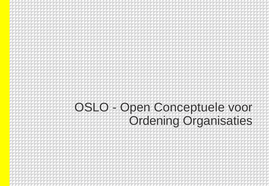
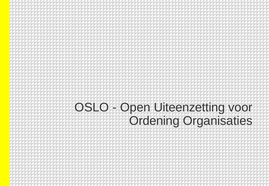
Conceptuele: Conceptuele -> Uiteenzetting (189, 108)
